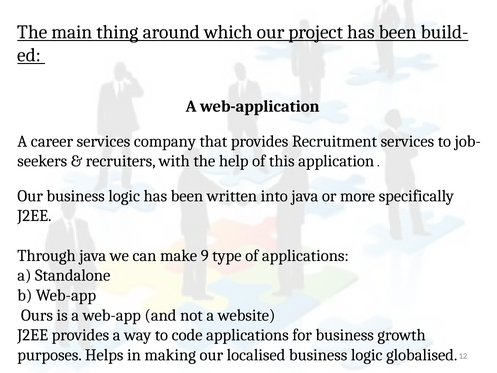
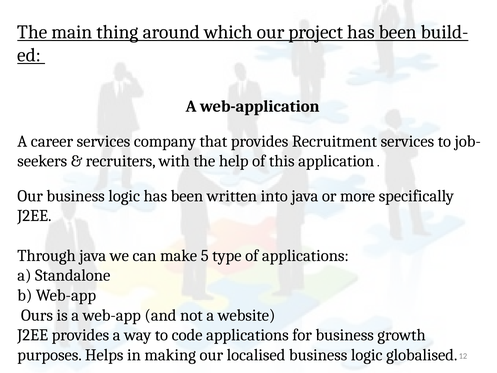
9: 9 -> 5 (205, 255)
